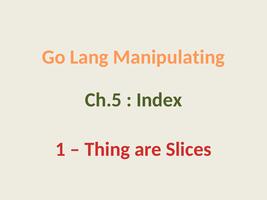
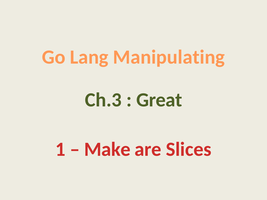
Ch.5: Ch.5 -> Ch.3 (103, 100)
Index: Index -> Great (159, 100)
Thing: Thing -> Make (107, 150)
